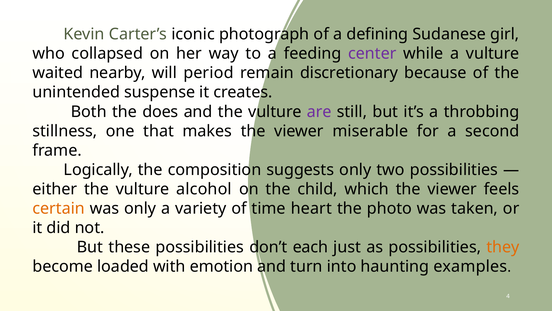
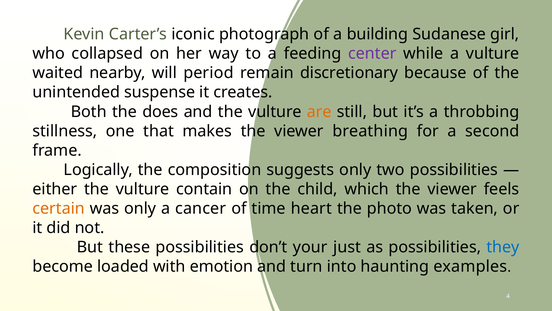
defining: defining -> building (377, 34)
are colour: purple -> orange (319, 112)
miserable: miserable -> breathing (370, 131)
alcohol: alcohol -> contain (204, 189)
variety: variety -> cancer (201, 208)
each: each -> your (310, 247)
they colour: orange -> blue (503, 247)
